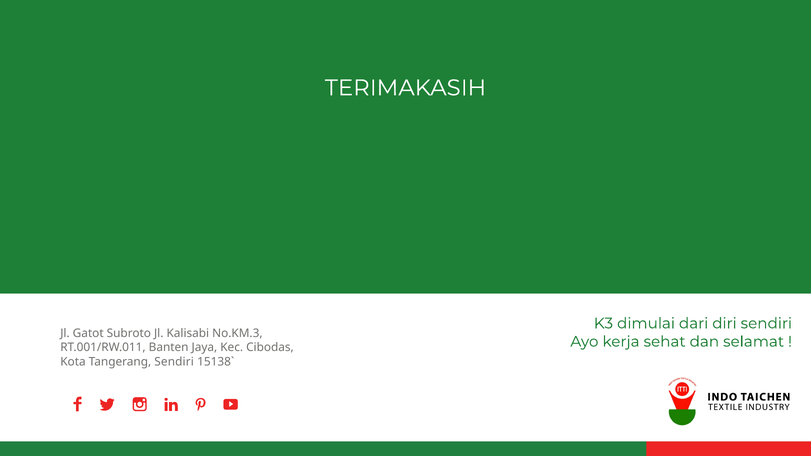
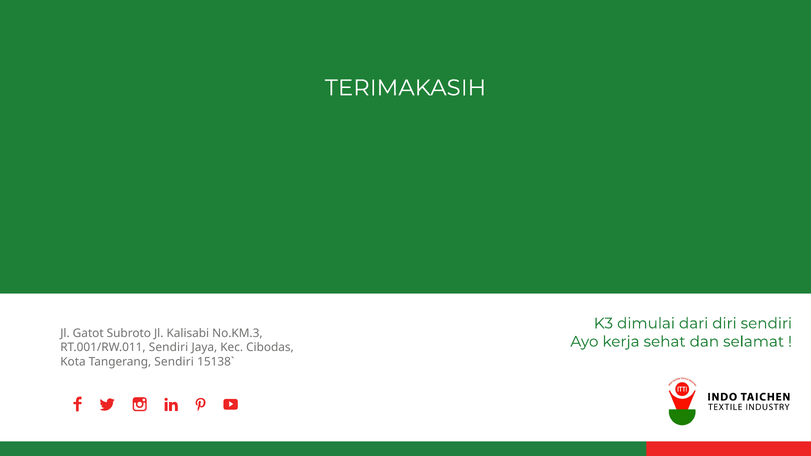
RT.001/RW.011 Banten: Banten -> Sendiri (169, 348)
